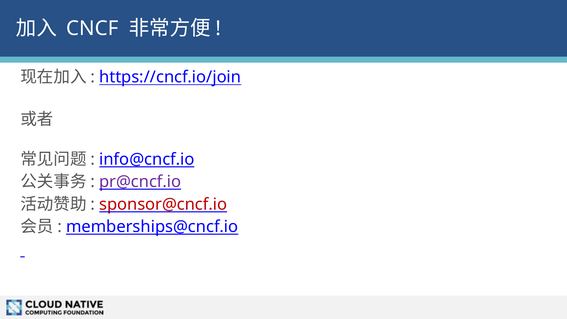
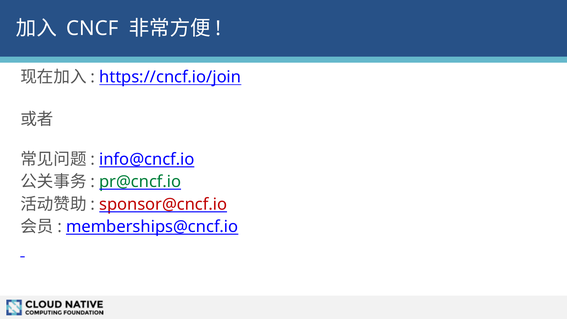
pr@cncf.io colour: purple -> green (140, 182)
